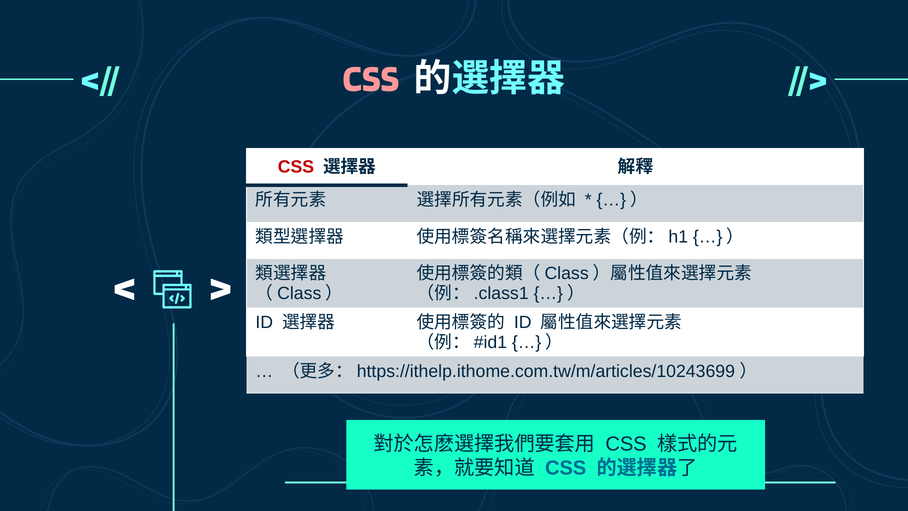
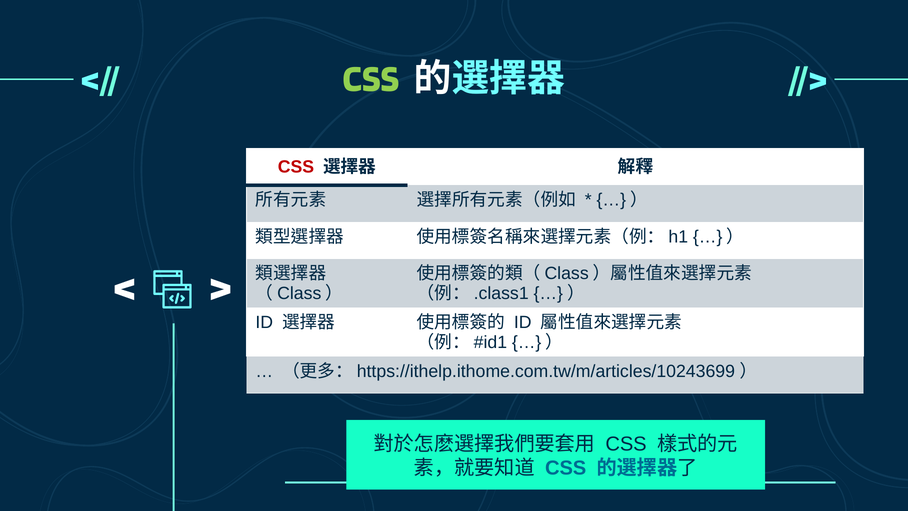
CSS colour: pink -> light green (371, 79)
